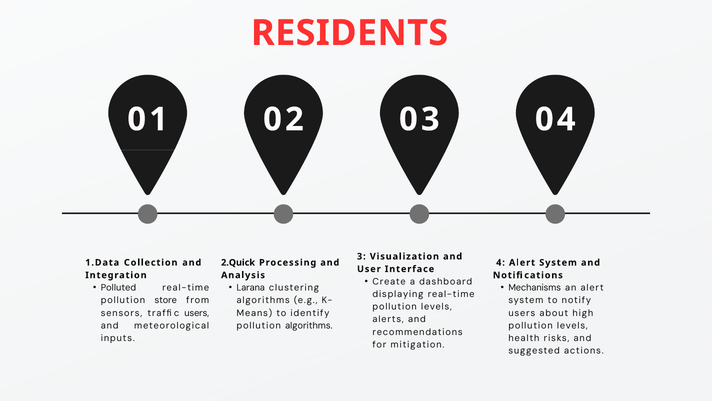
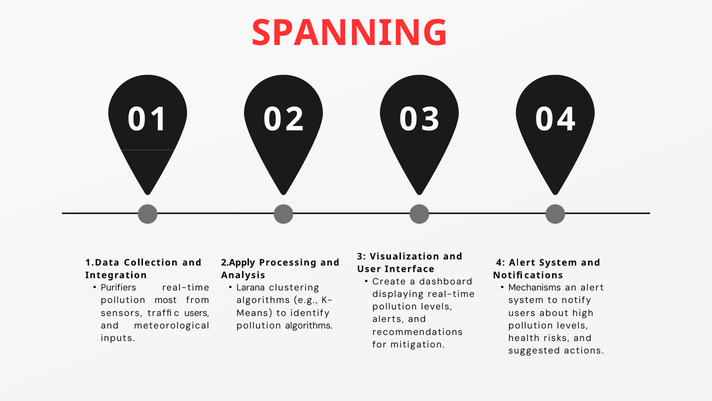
RESIDENTS: RESIDENTS -> SPANNING (350, 33)
2.Quick: 2.Quick -> 2.Apply (238, 262)
Polluted: Polluted -> Purifiers (118, 287)
store: store -> most (166, 300)
